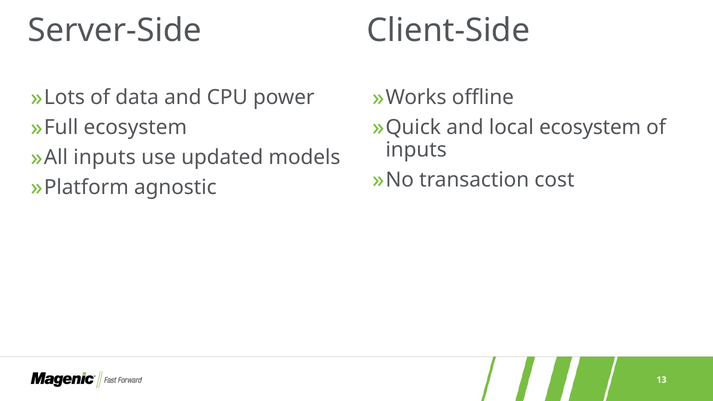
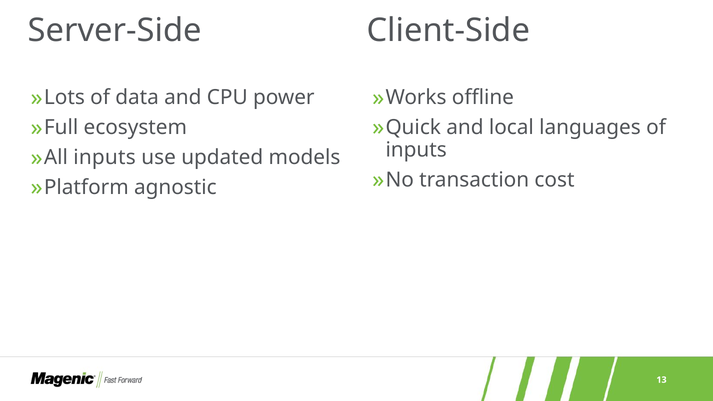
local ecosystem: ecosystem -> languages (590, 127)
